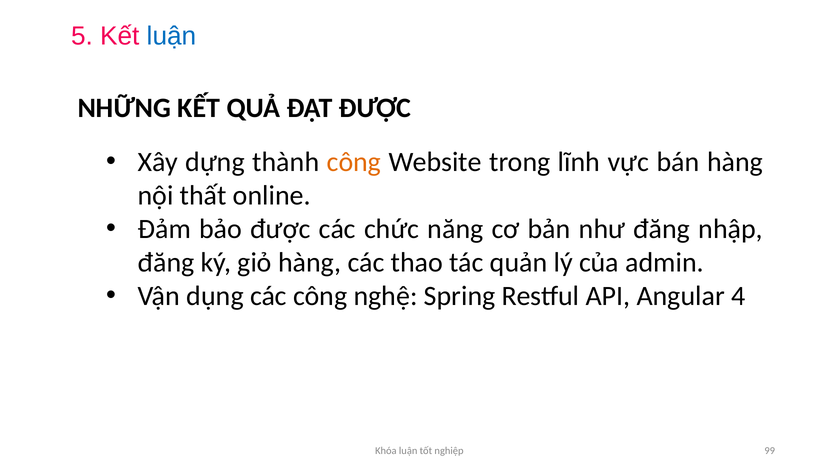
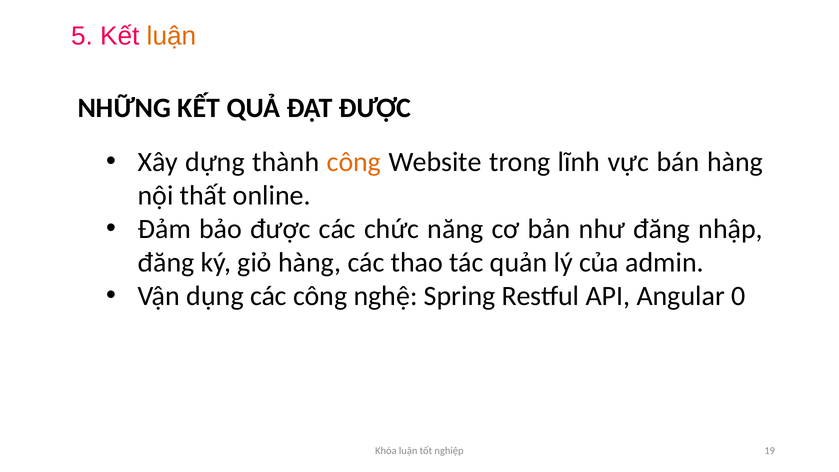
luận colour: blue -> orange (172, 36)
4: 4 -> 0 (738, 296)
99: 99 -> 19 (770, 451)
